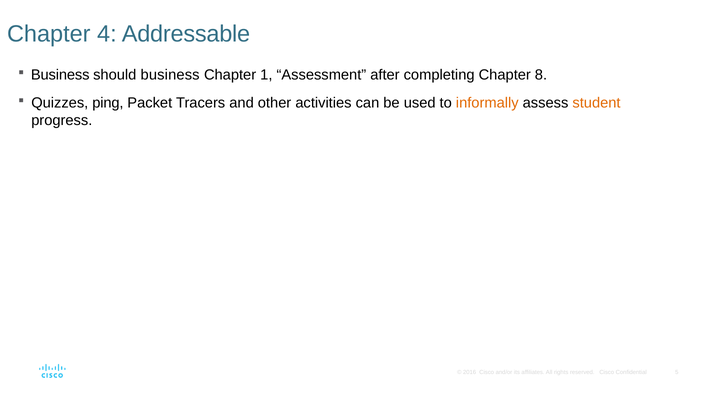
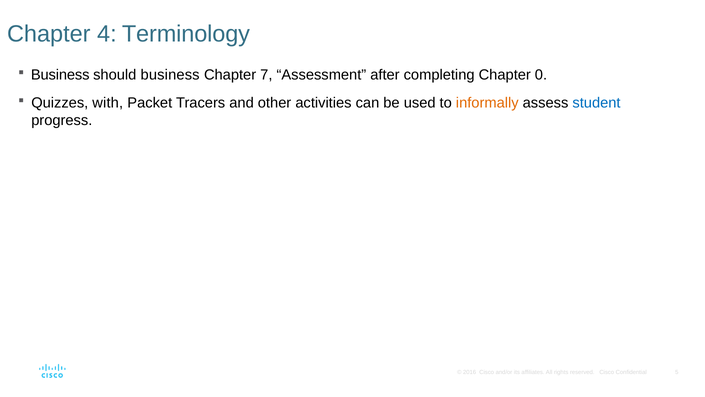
Addressable: Addressable -> Terminology (186, 34)
1: 1 -> 7 (266, 75)
8: 8 -> 0 (541, 75)
ping: ping -> with (108, 103)
student colour: orange -> blue (597, 103)
